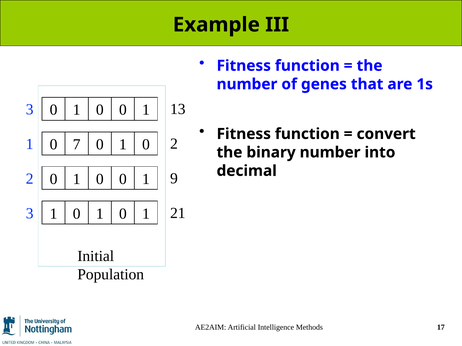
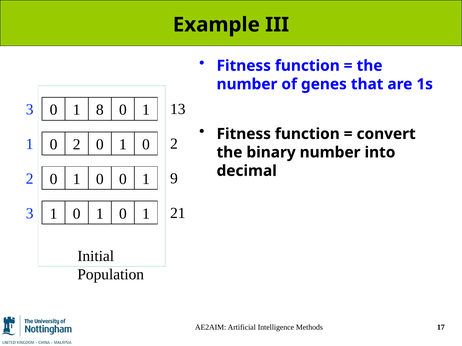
0: 0 -> 8 (100, 110)
0 7: 7 -> 2 (77, 145)
